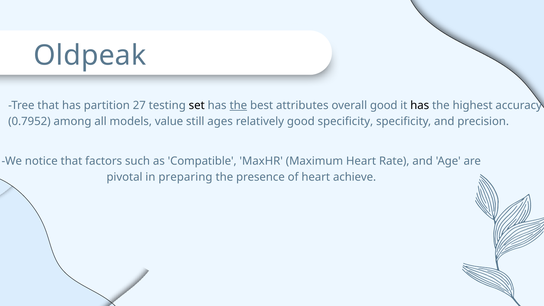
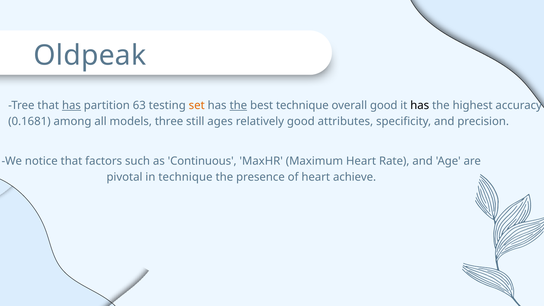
has underline: none -> present (71, 105)
27: 27 -> 63 (139, 105)
set colour: black -> orange (197, 105)
best attributes: attributes -> technique (302, 105)
0.7952: 0.7952 -> 0.1681 (29, 121)
value: value -> three (169, 121)
good specificity: specificity -> attributes (345, 121)
Compatible: Compatible -> Continuous (202, 161)
in preparing: preparing -> technique (185, 177)
